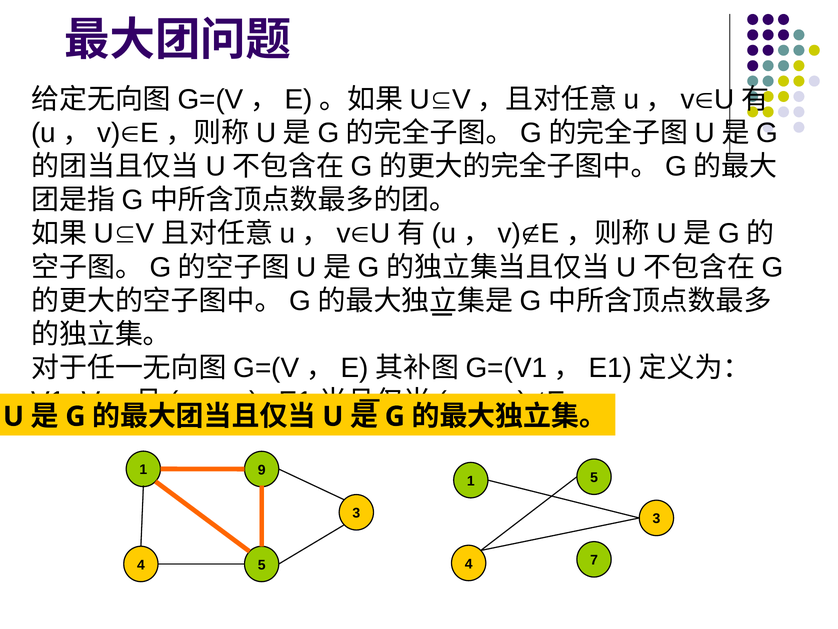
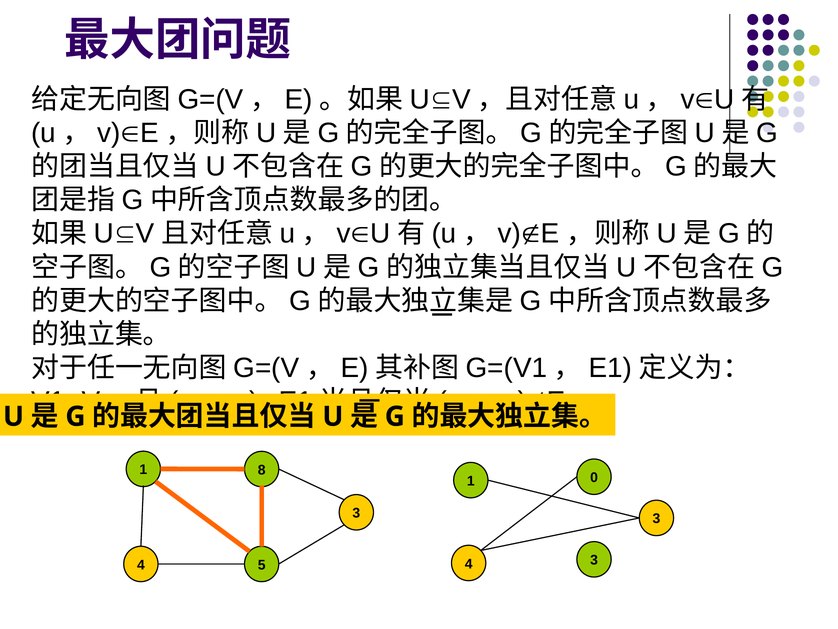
9: 9 -> 8 (262, 470)
1 5: 5 -> 0 (594, 477)
4 7: 7 -> 3 (594, 560)
